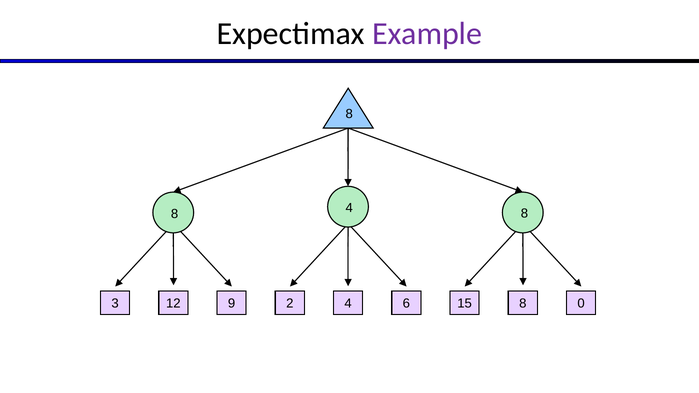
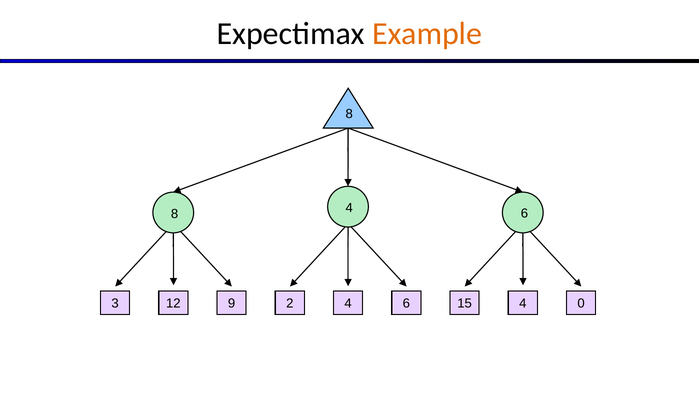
Example colour: purple -> orange (427, 34)
8 4 8: 8 -> 6 (525, 213)
9 8: 8 -> 4 (523, 304)
